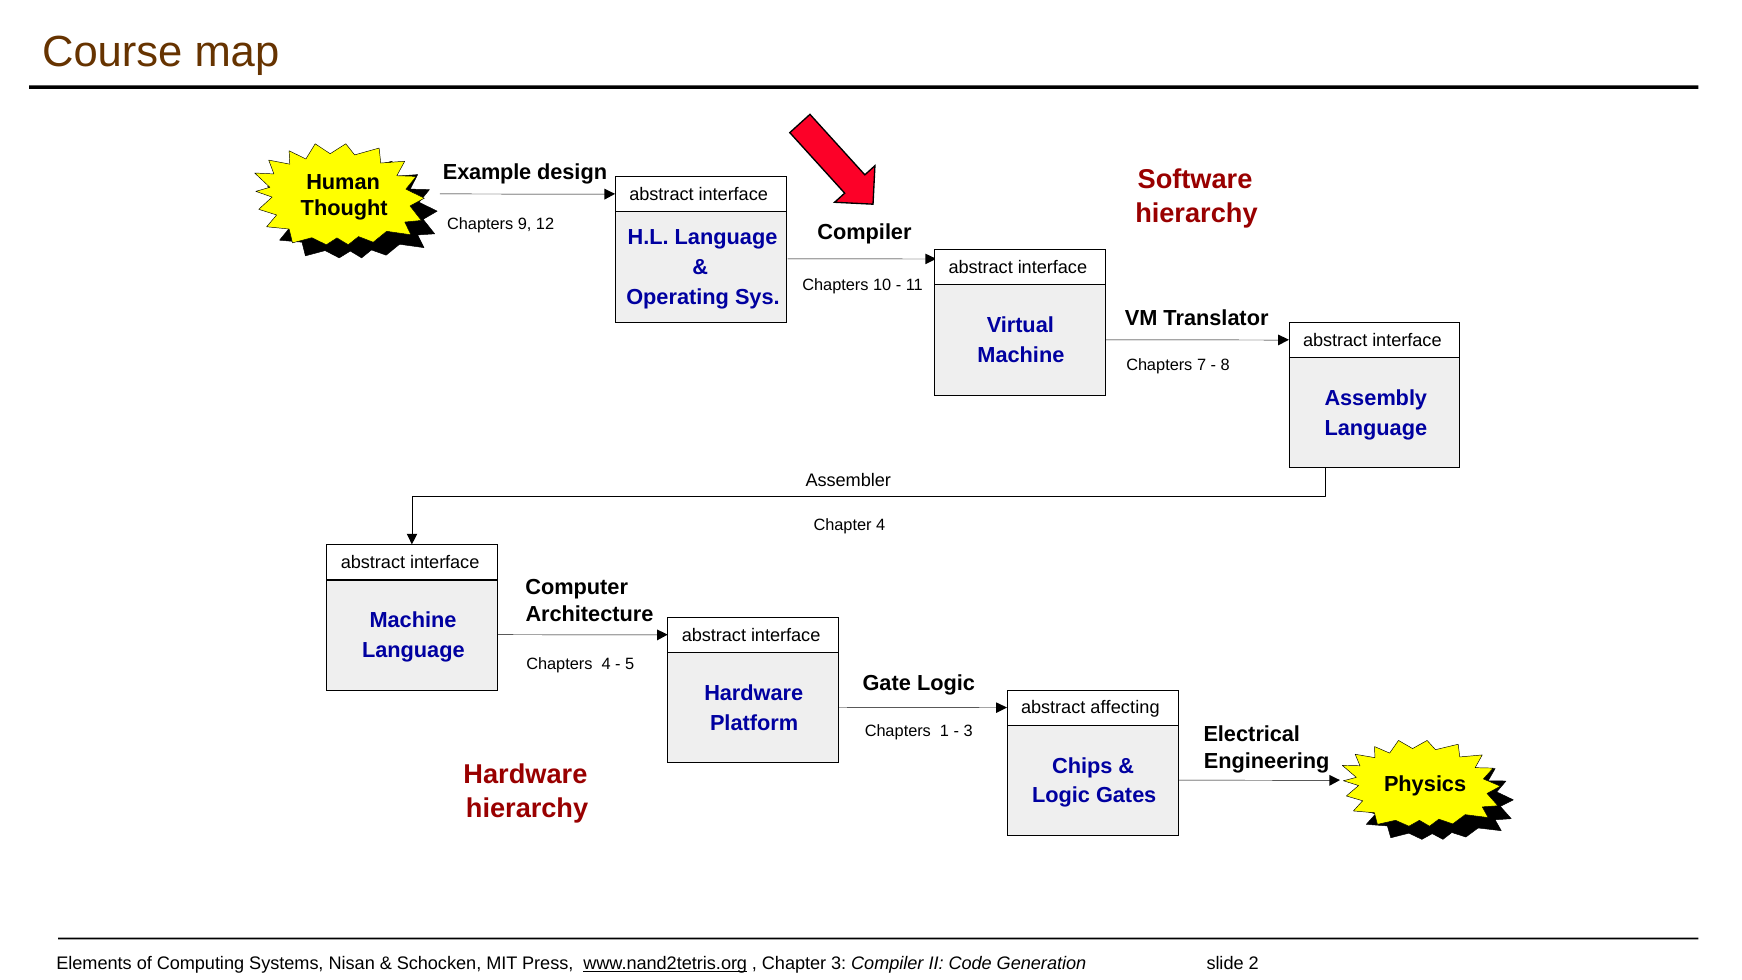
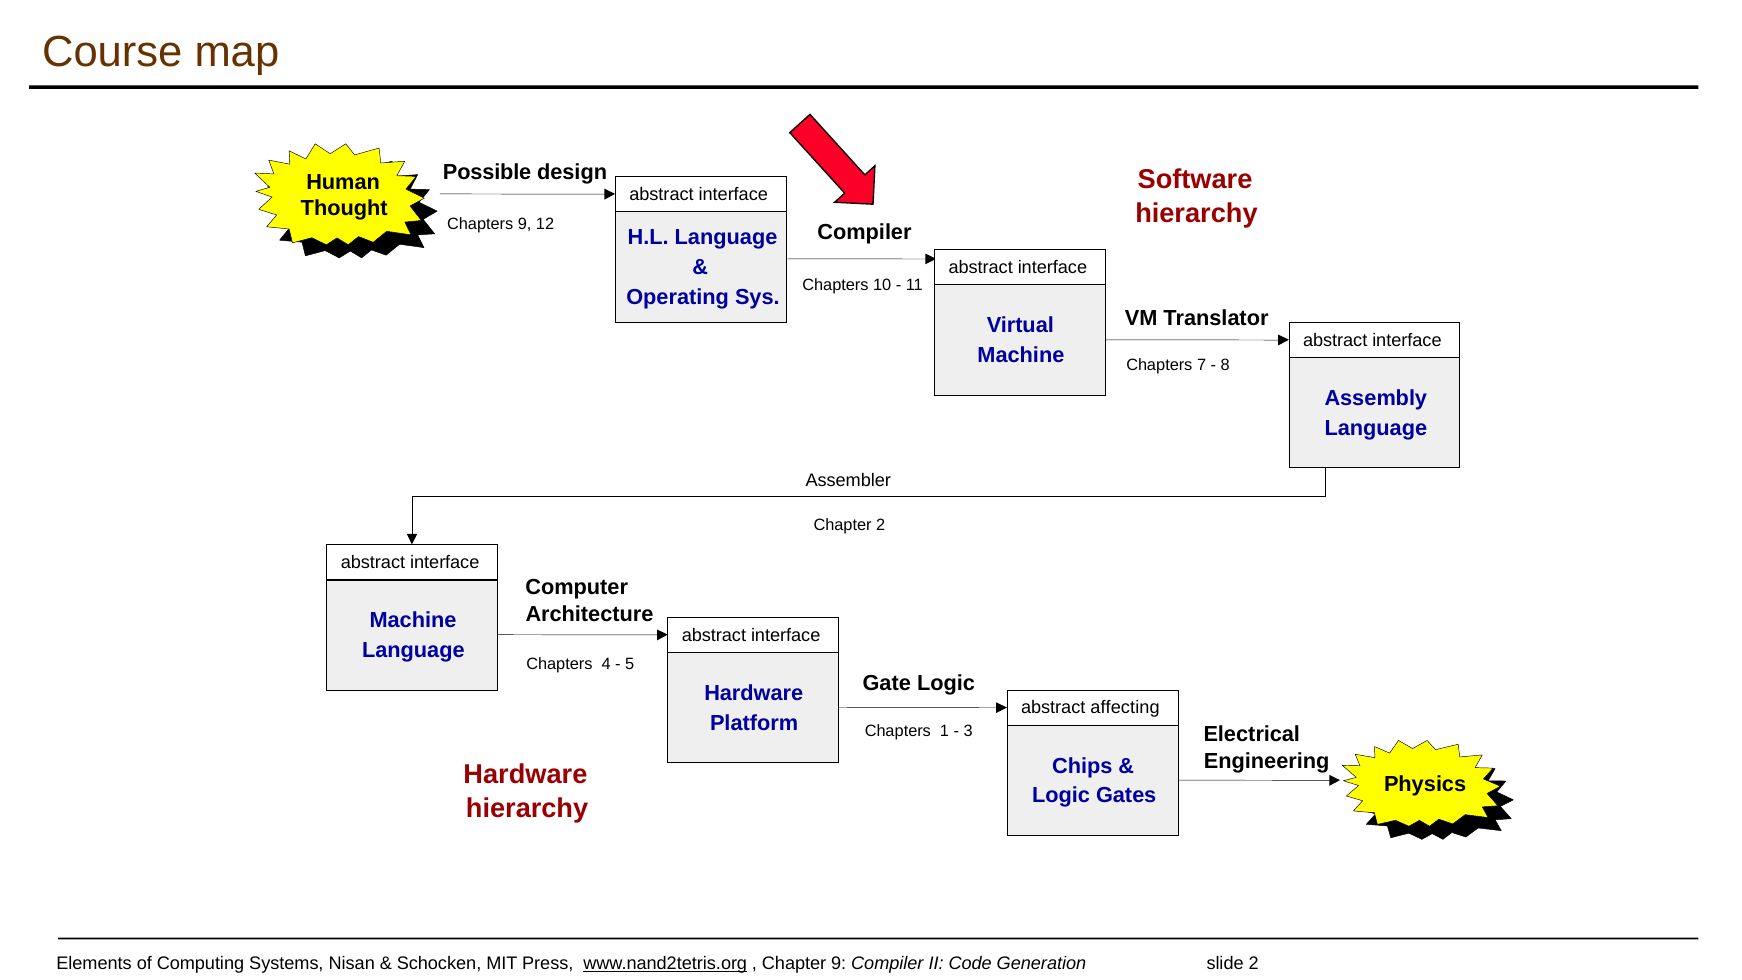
Example: Example -> Possible (487, 172)
Chapter 4: 4 -> 2 (881, 525)
Chapter 3: 3 -> 9 (839, 964)
